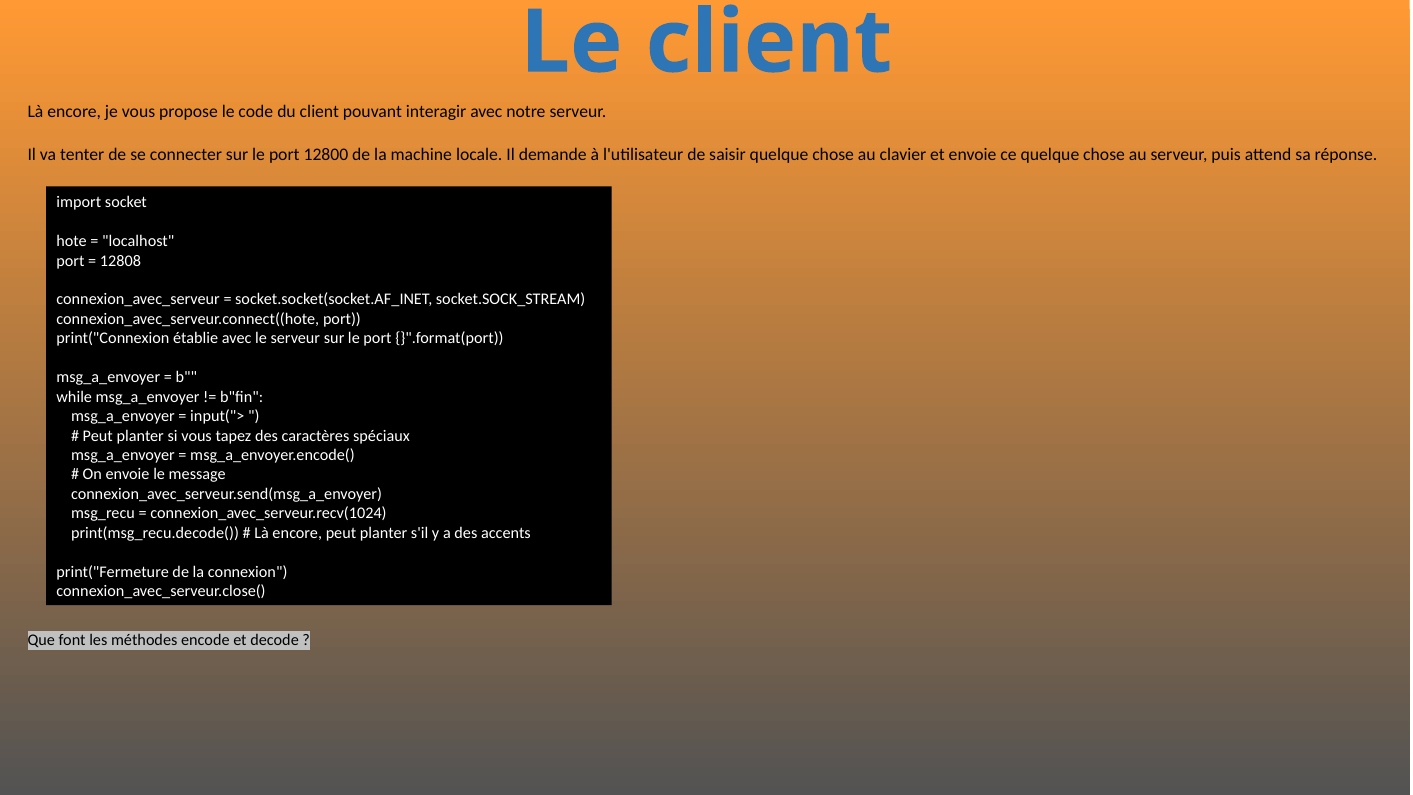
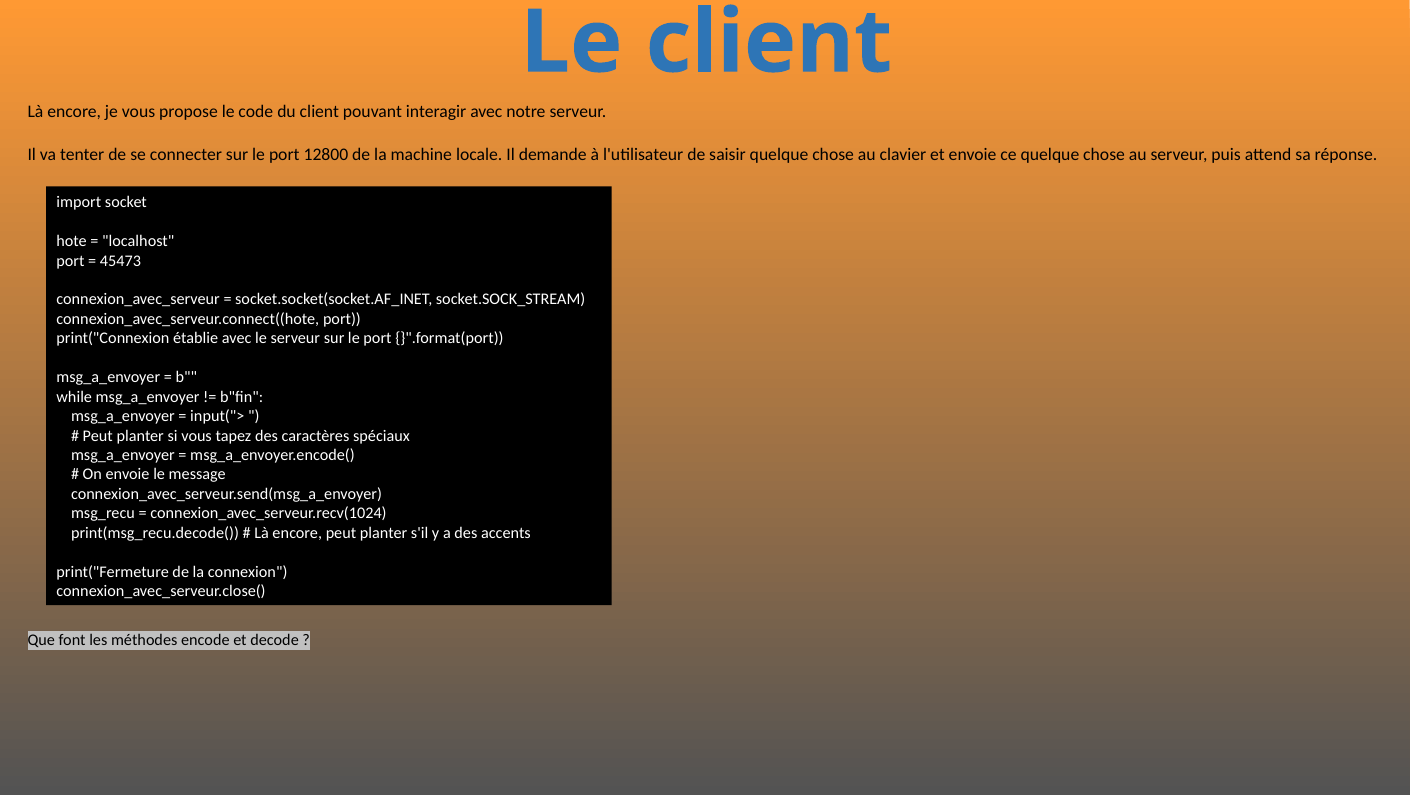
12808: 12808 -> 45473 (120, 261)
